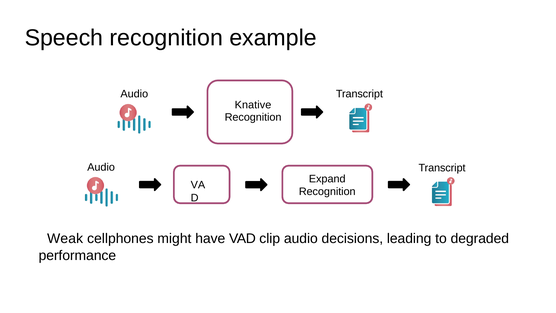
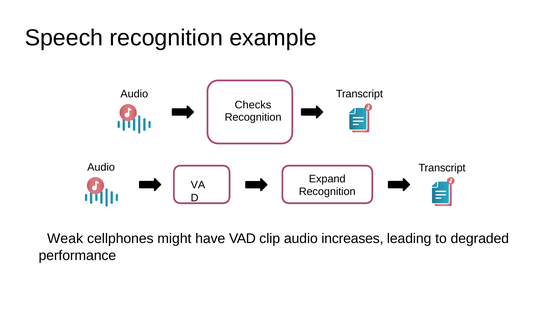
Knative: Knative -> Checks (253, 105)
decisions: decisions -> increases (352, 238)
